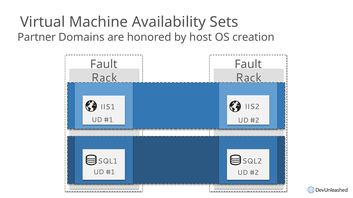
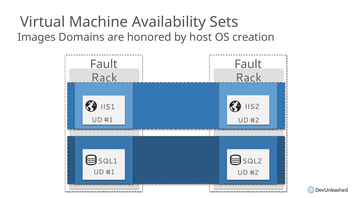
Partner: Partner -> Images (37, 37)
